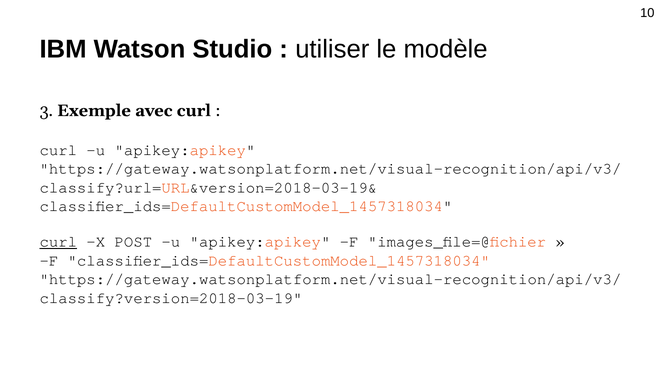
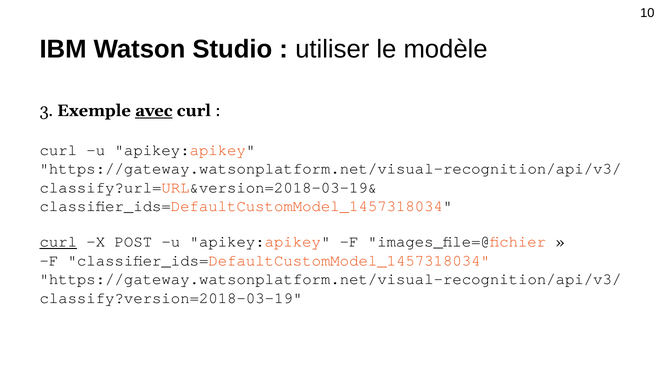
avec underline: none -> present (154, 111)
